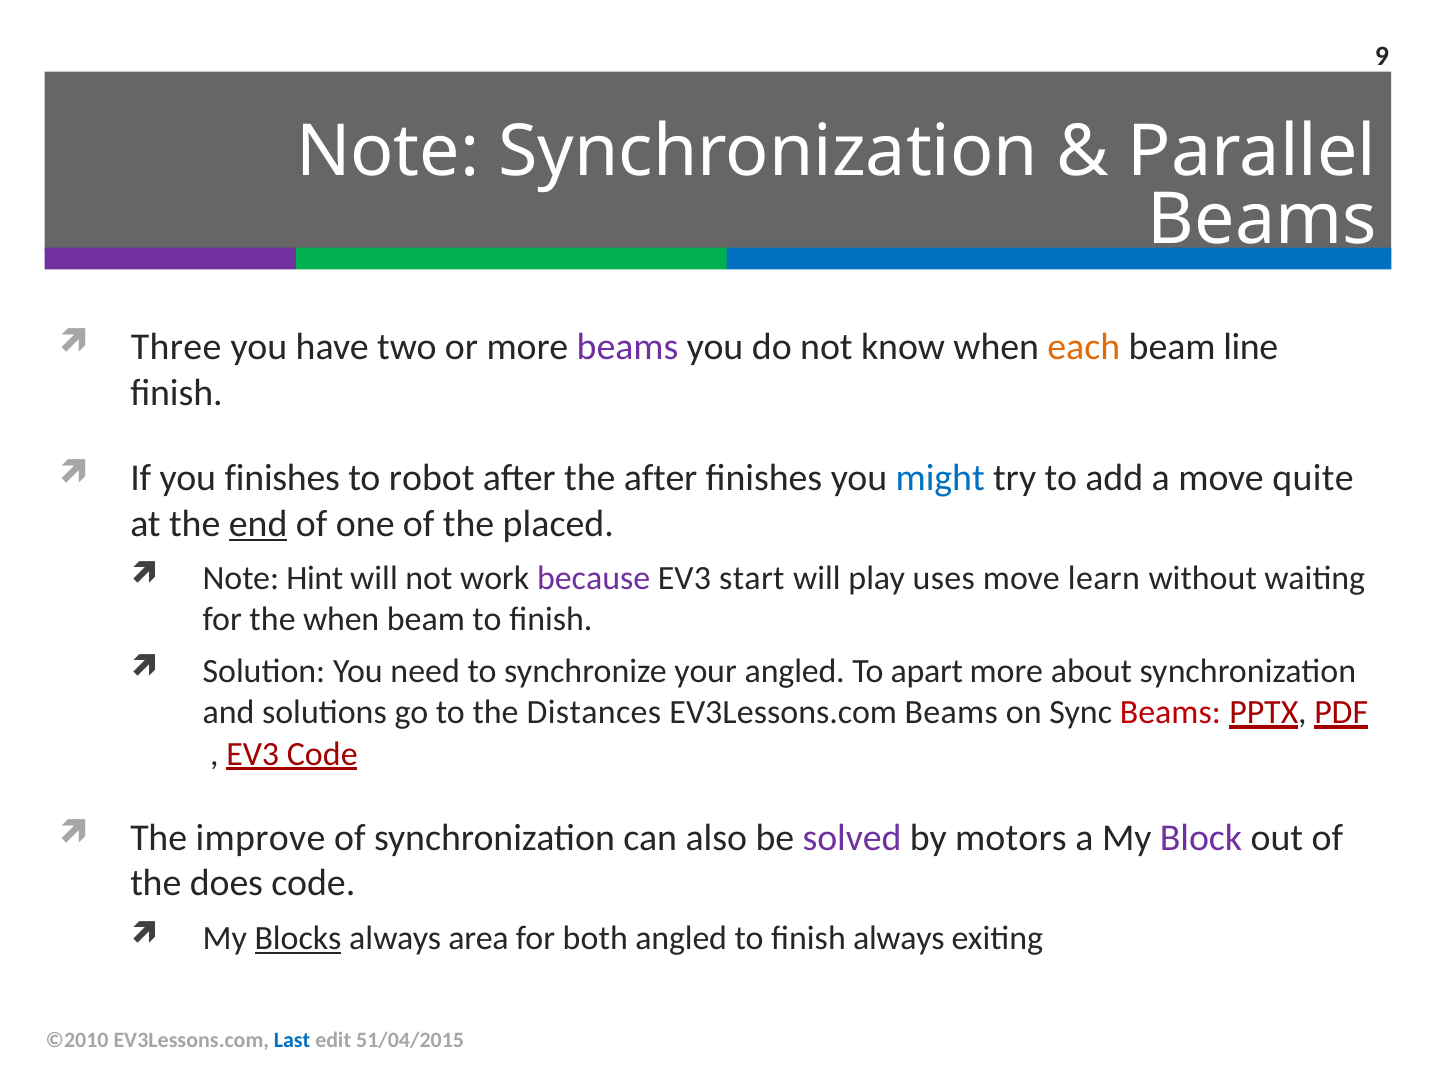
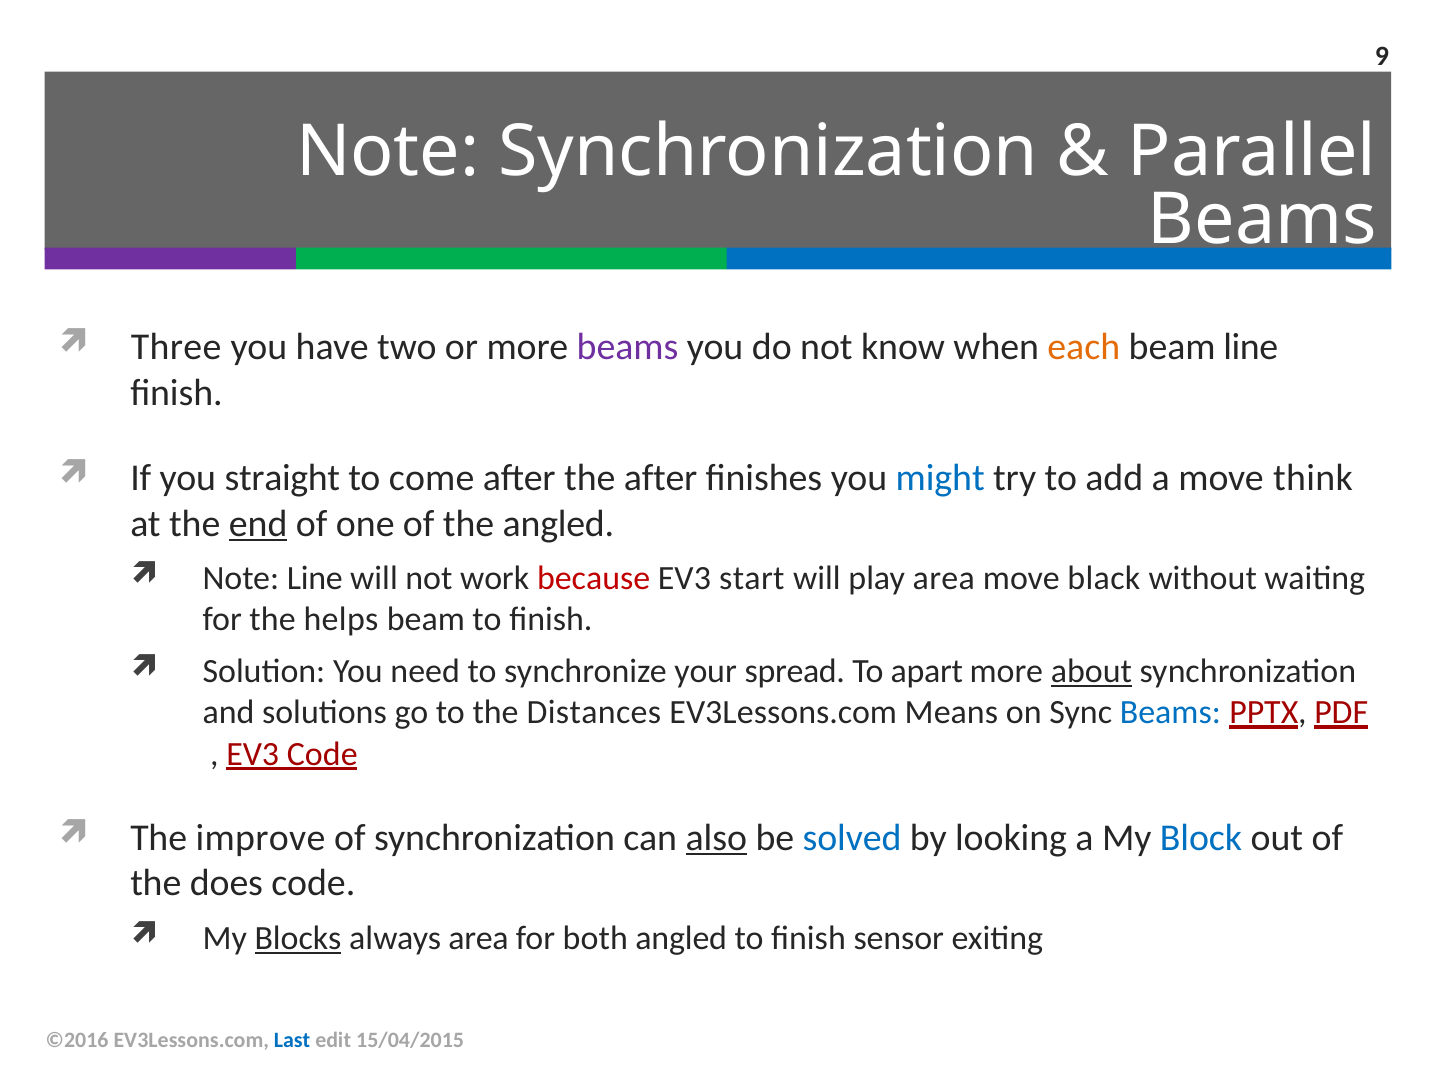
you finishes: finishes -> straight (282, 478)
robot: robot -> come (432, 478)
quite: quite -> think (1313, 478)
the placed: placed -> angled (558, 524)
Note Hint: Hint -> Line (315, 578)
because colour: purple -> red (594, 578)
play uses: uses -> area (944, 578)
learn: learn -> black (1104, 578)
the when: when -> helps (341, 619)
your angled: angled -> spread (795, 672)
about underline: none -> present (1091, 672)
EV3Lessons.com Beams: Beams -> Means (951, 712)
Beams colour: red -> blue (1170, 712)
also underline: none -> present (716, 838)
solved colour: purple -> blue (852, 838)
motors: motors -> looking (1011, 838)
Block colour: purple -> blue (1201, 838)
finish always: always -> sensor (899, 938)
©2010: ©2010 -> ©2016 (77, 1041)
51/04/2015: 51/04/2015 -> 15/04/2015 (410, 1041)
